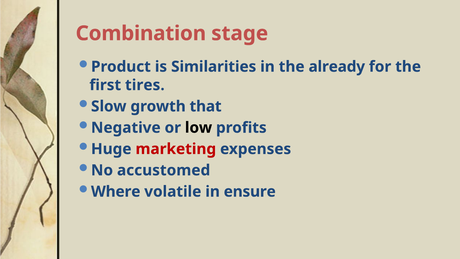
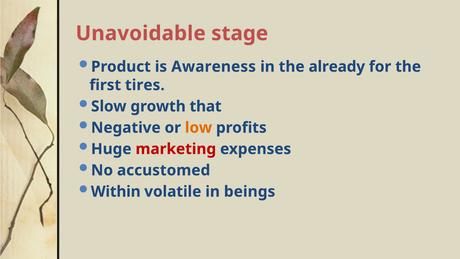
Combination: Combination -> Unavoidable (141, 33)
Similarities: Similarities -> Awareness (214, 67)
low colour: black -> orange (199, 128)
Where: Where -> Within (116, 191)
ensure: ensure -> beings (250, 191)
